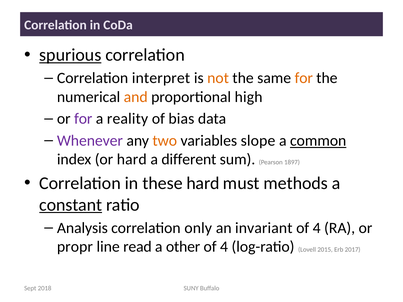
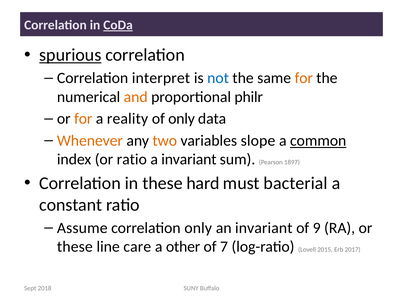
CoDa underline: none -> present (118, 25)
not colour: orange -> blue (218, 78)
high: high -> philr (249, 97)
for colour: purple -> orange (83, 119)
of bias: bias -> only (182, 119)
Whenever colour: purple -> orange (90, 141)
or hard: hard -> ratio (132, 160)
a different: different -> invariant (189, 160)
methods: methods -> bacterial (296, 183)
constant underline: present -> none (71, 205)
Analysis: Analysis -> Assume (82, 228)
4: 4 -> 9 (317, 228)
propr: propr -> these (75, 247)
read: read -> care (137, 247)
4: 4 -> 7 (224, 247)
